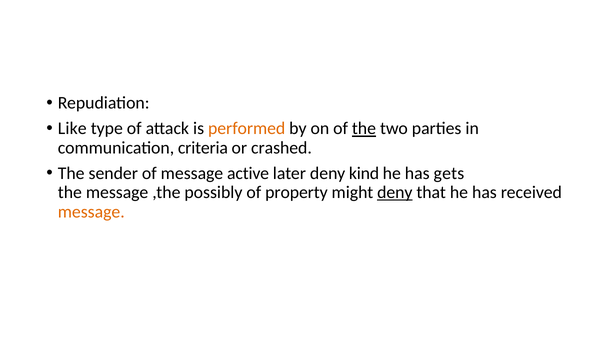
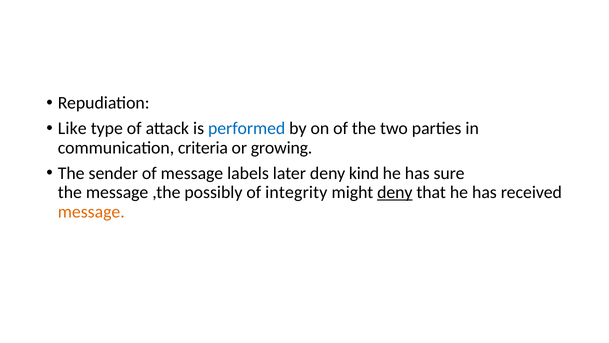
performed colour: orange -> blue (247, 128)
the underline: present -> none (364, 128)
crashed: crashed -> growing (282, 148)
active: active -> labels (248, 173)
gets: gets -> sure (449, 173)
property: property -> integrity (296, 192)
